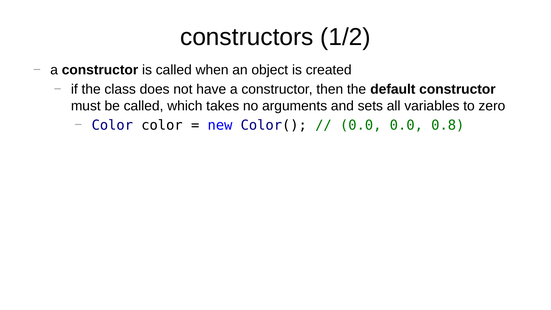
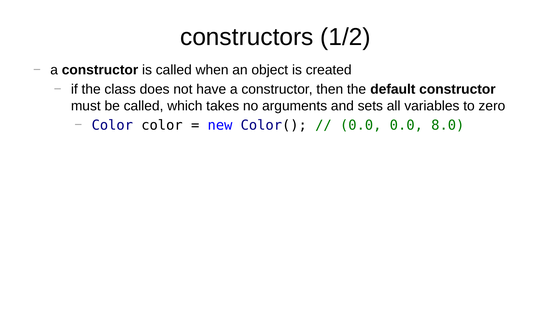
0.8: 0.8 -> 8.0 (448, 125)
